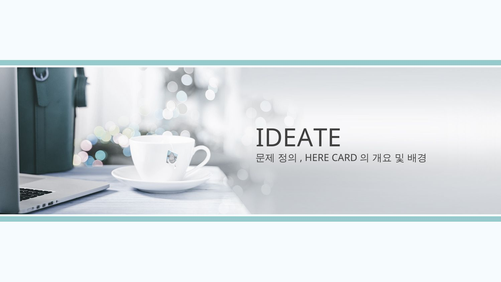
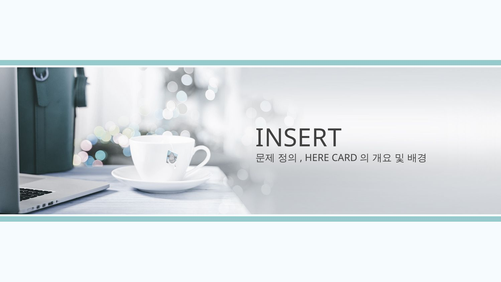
IDEATE: IDEATE -> INSERT (299, 138)
